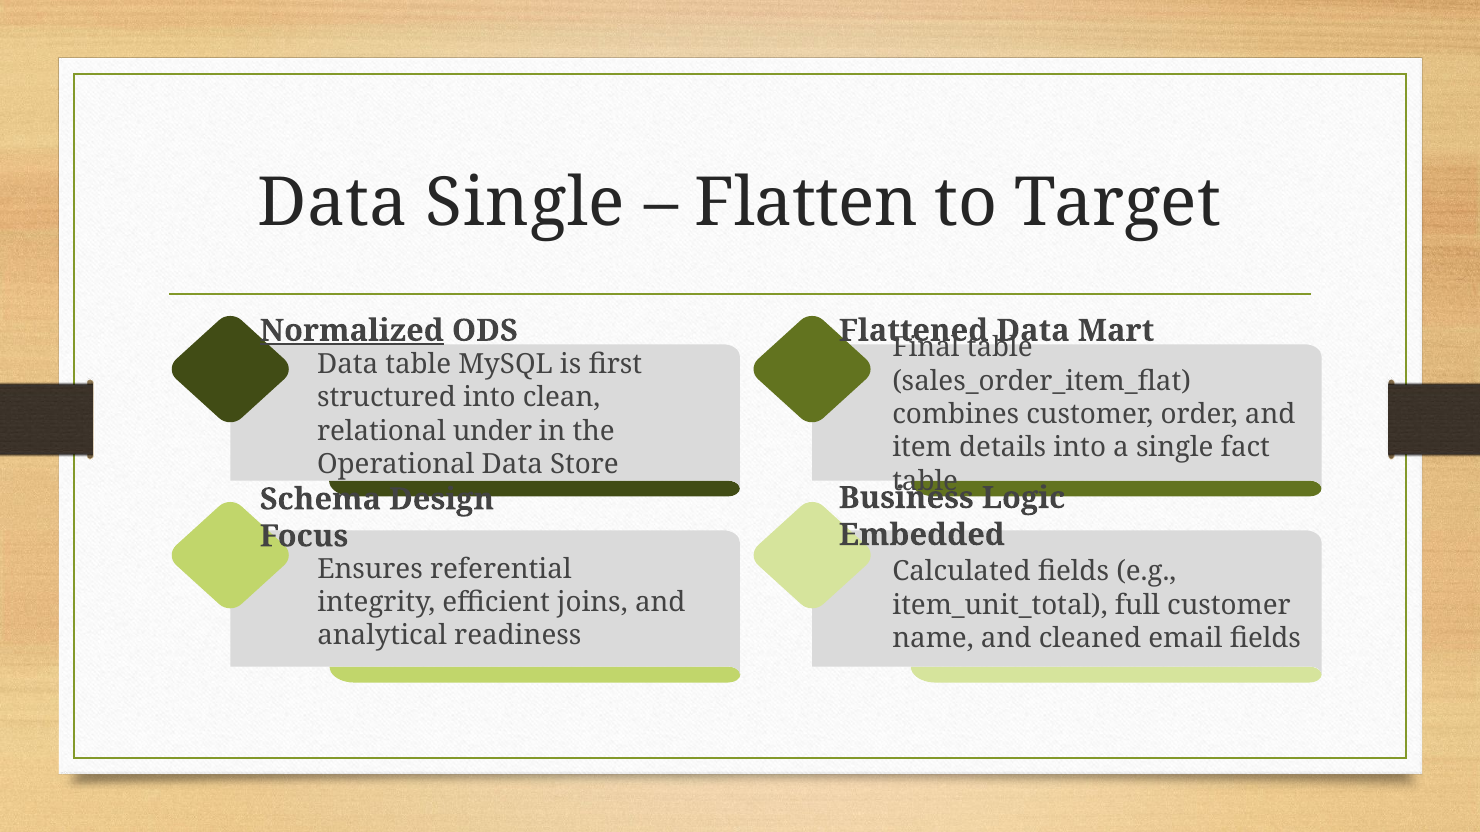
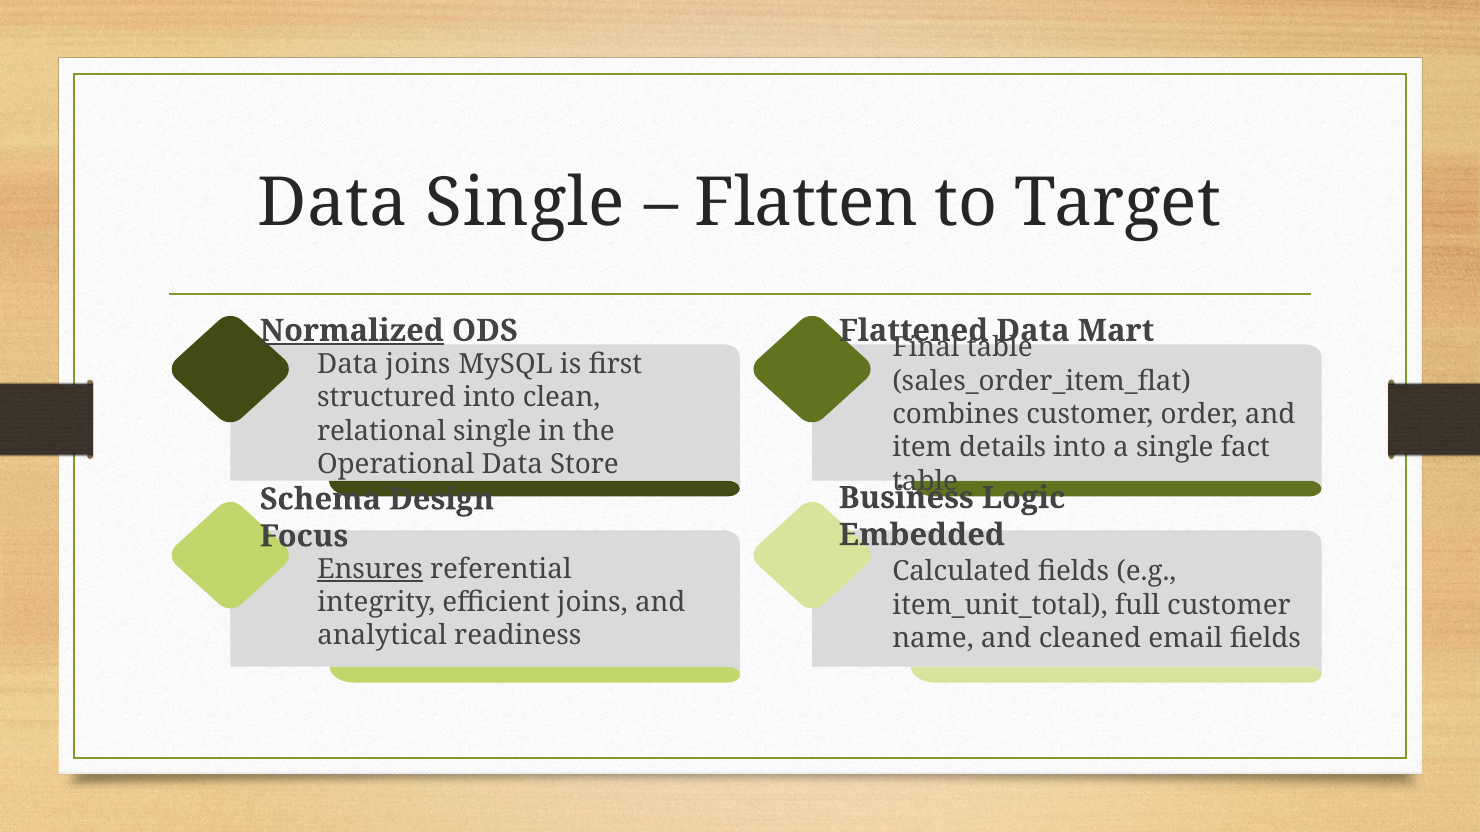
Data table: table -> joins (418, 365)
relational under: under -> single (492, 431)
Ensures underline: none -> present (370, 569)
